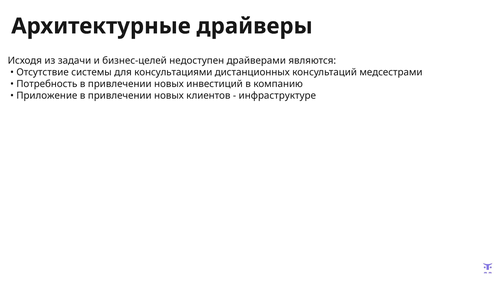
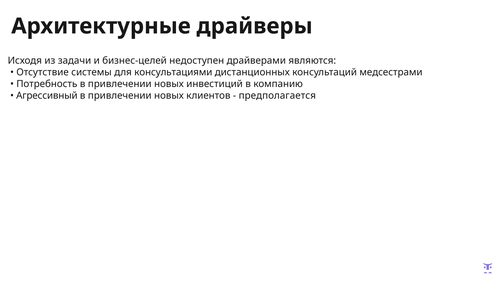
Приложение: Приложение -> Агрессивный (47, 96)
инфраструктуре: инфраструктуре -> предполагается (277, 96)
